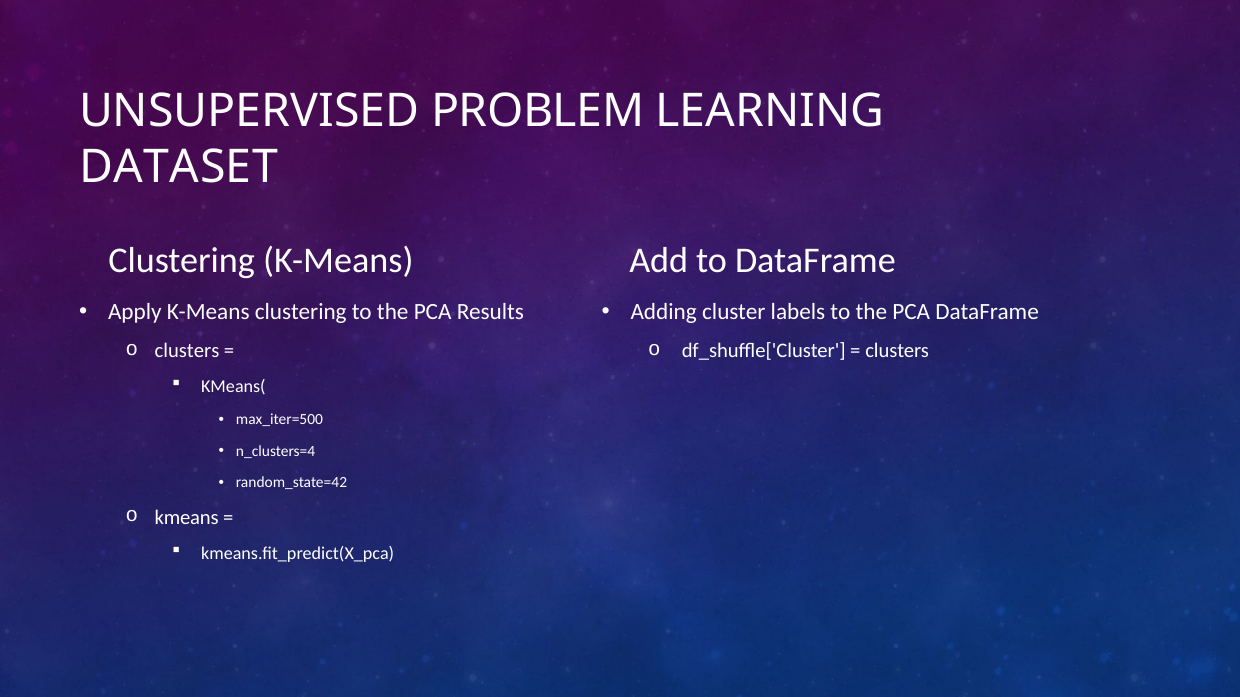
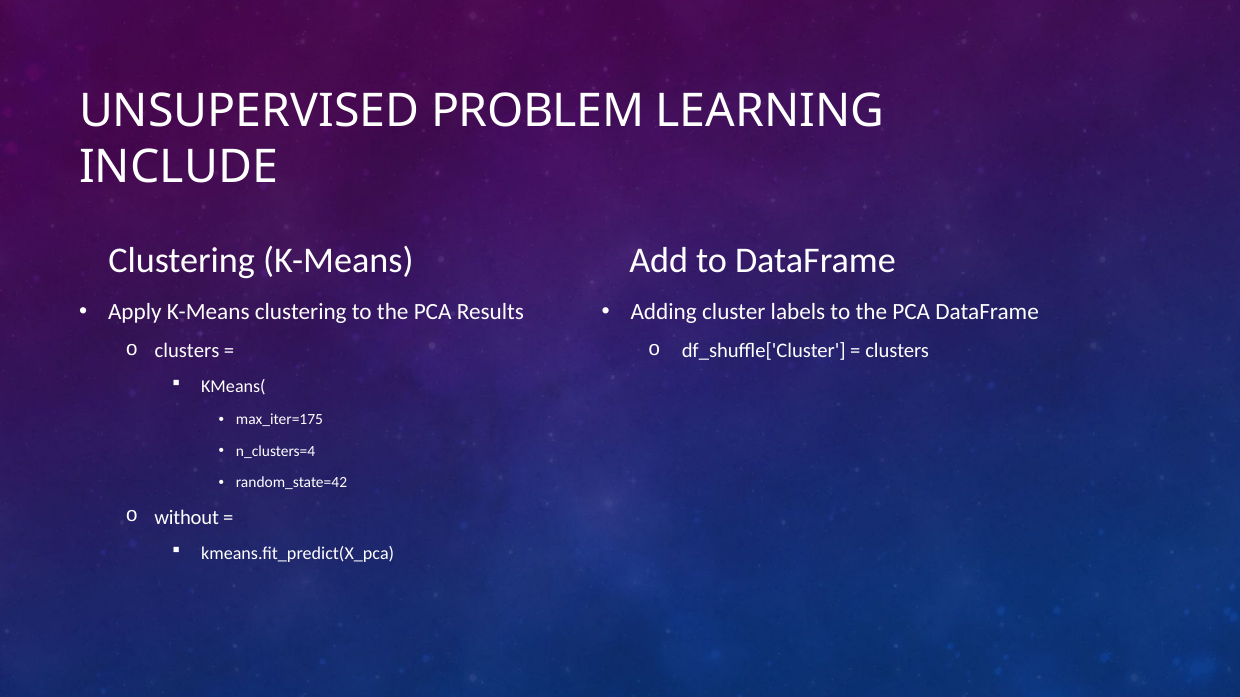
DATASET: DATASET -> INCLUDE (179, 167)
max_iter=500: max_iter=500 -> max_iter=175 (279, 420)
kmeans: kmeans -> without (187, 518)
